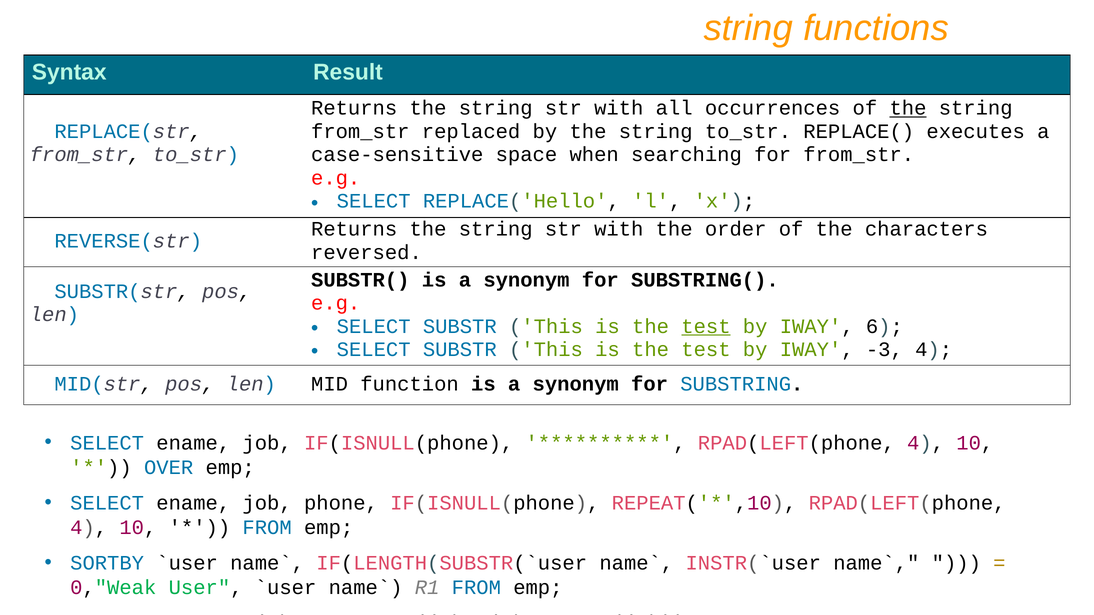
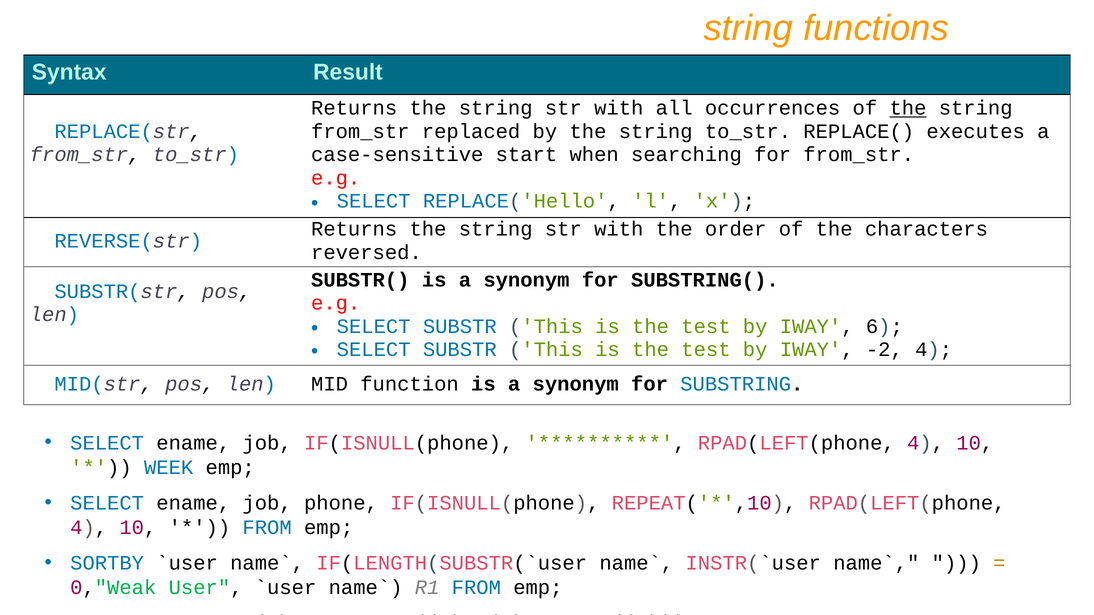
space: space -> start (526, 155)
test underline: present -> none (706, 326)
-3: -3 -> -2 (884, 350)
OVER: OVER -> WEEK (169, 468)
